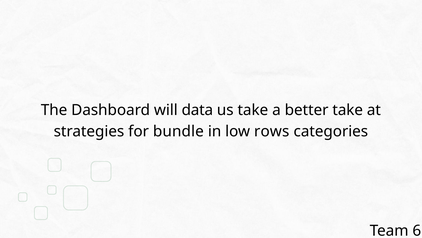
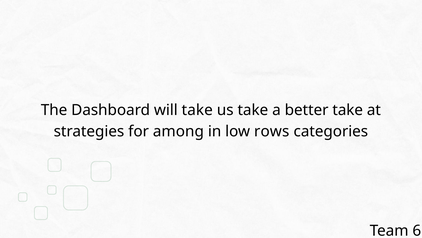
will data: data -> take (197, 110)
bundle: bundle -> among (178, 131)
